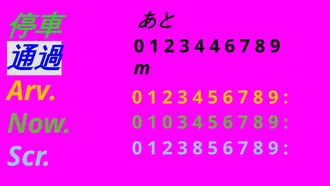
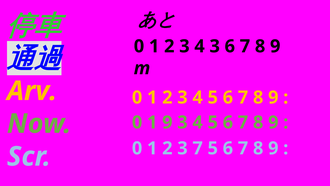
4 4: 4 -> 3 (215, 46)
1 0: 0 -> 9 (167, 122)
3 8: 8 -> 7 (198, 148)
